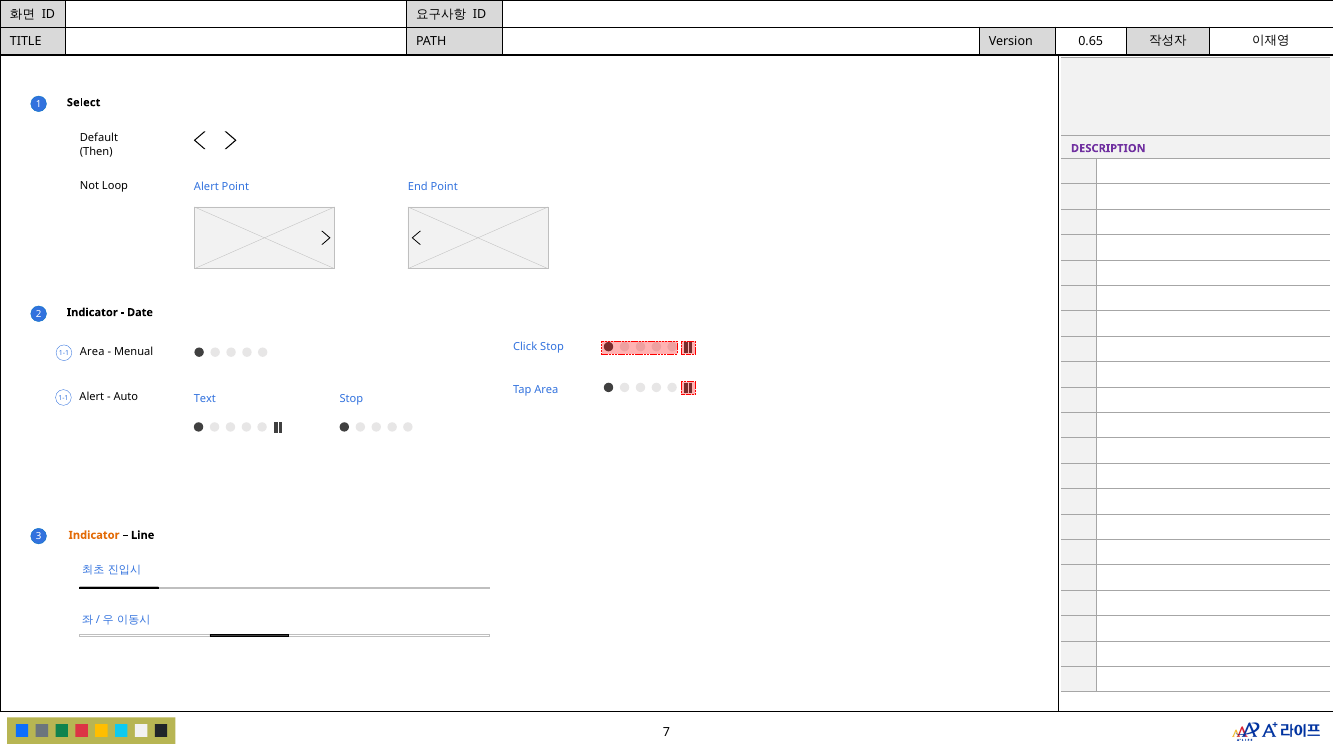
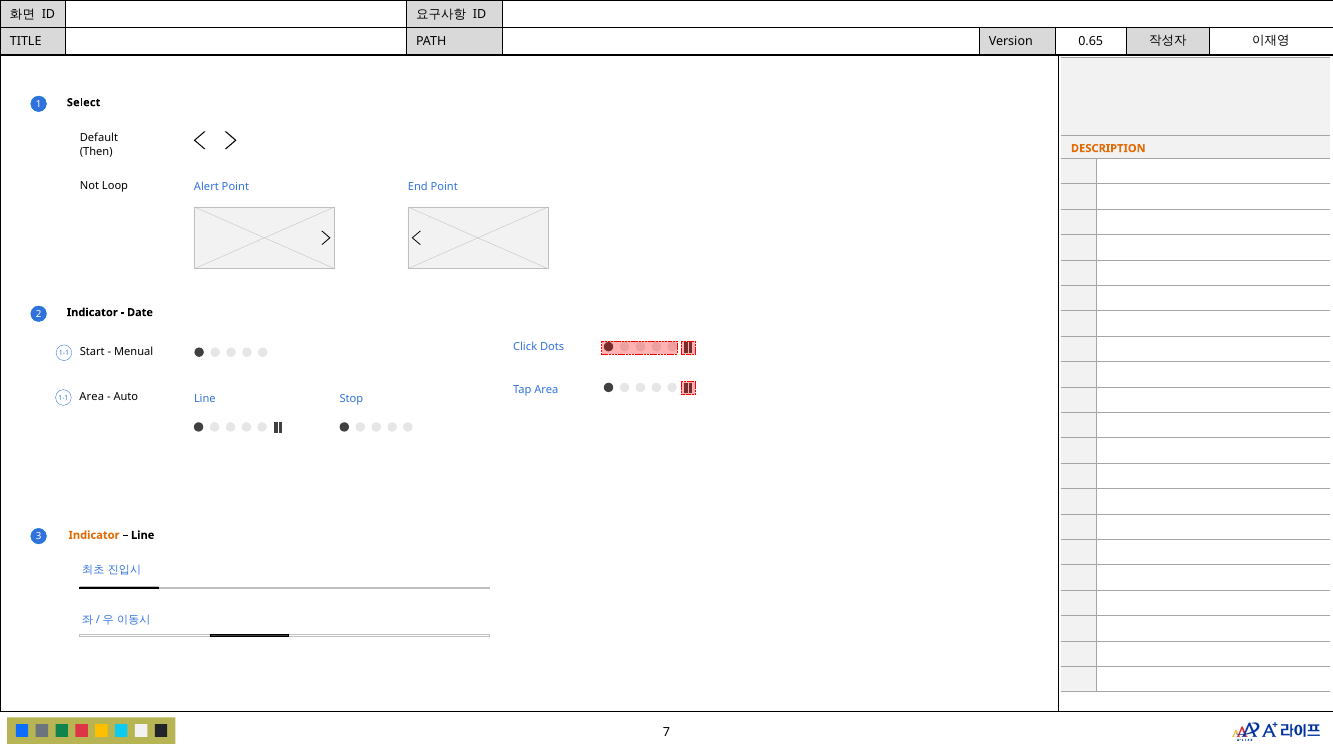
DESCRIPTION colour: purple -> orange (1108, 148)
Click Stop: Stop -> Dots (552, 347)
1-1 Area: Area -> Start (92, 352)
Text: Text -> Line (205, 399)
1-1 Alert: Alert -> Area (92, 397)
